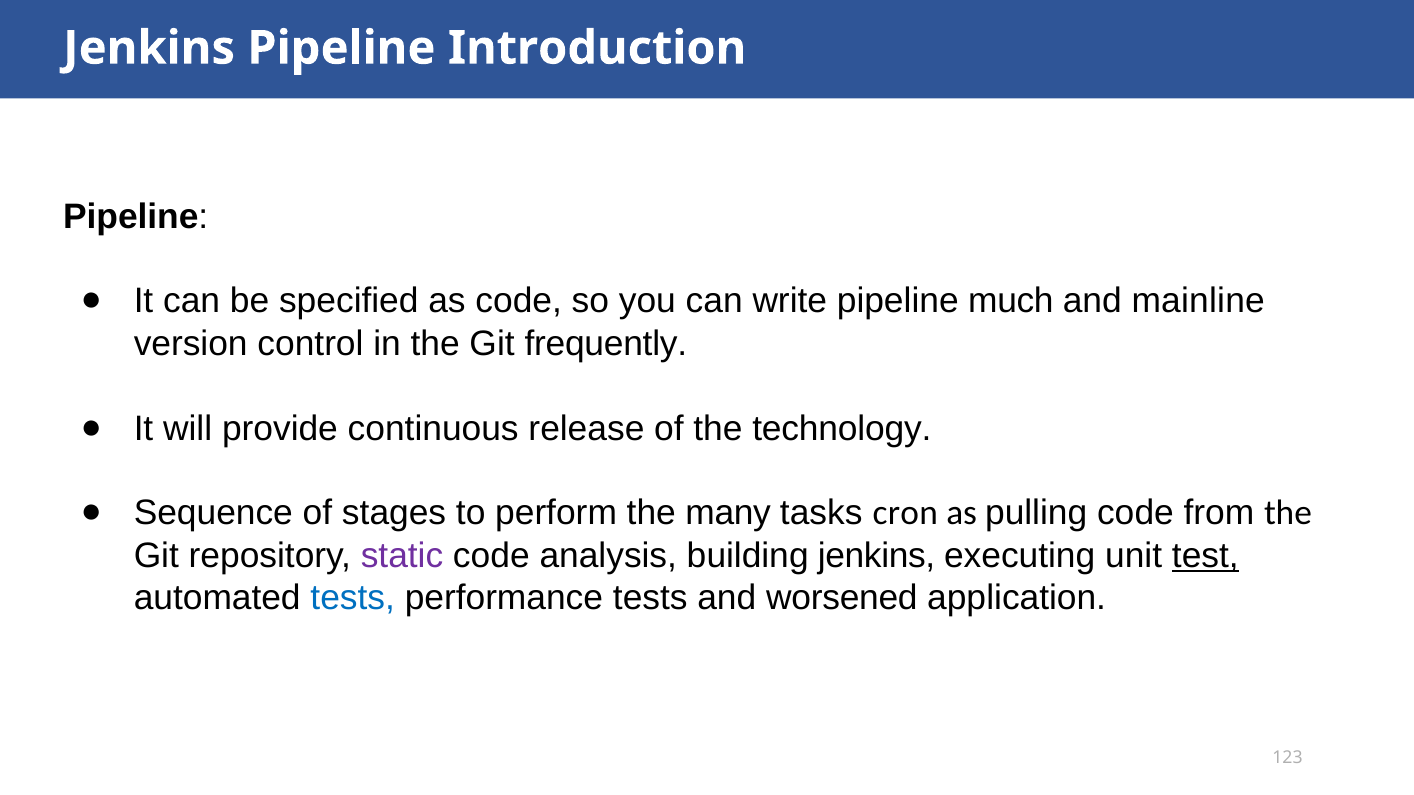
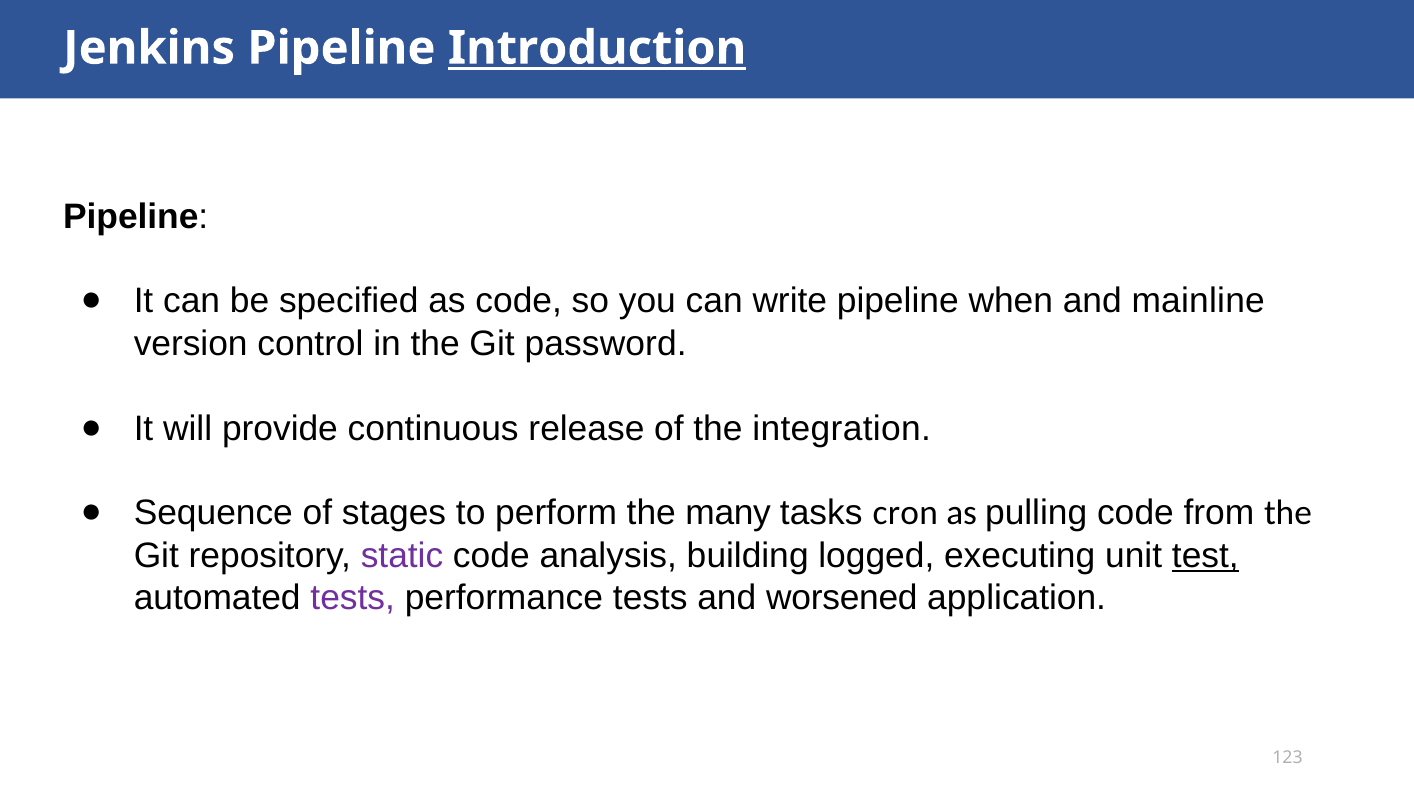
Introduction underline: none -> present (597, 48)
much: much -> when (1011, 301)
frequently: frequently -> password (606, 344)
technology: technology -> integration (842, 429)
building jenkins: jenkins -> logged (876, 556)
tests colour: blue -> purple (353, 598)
